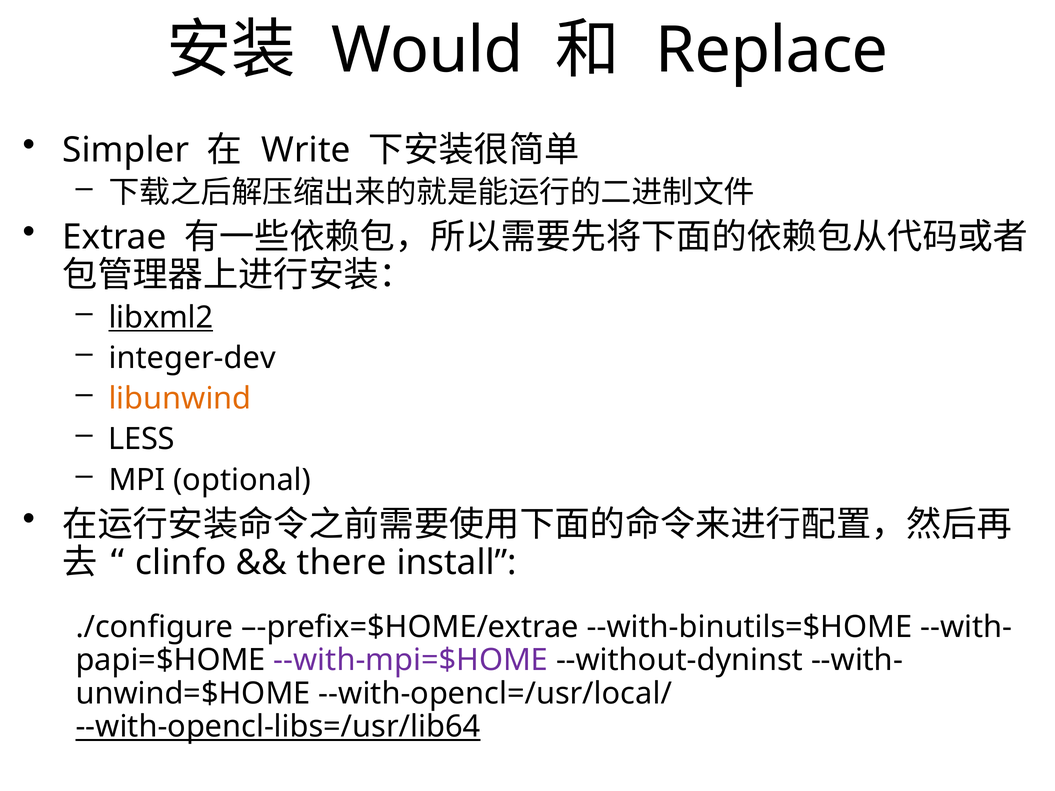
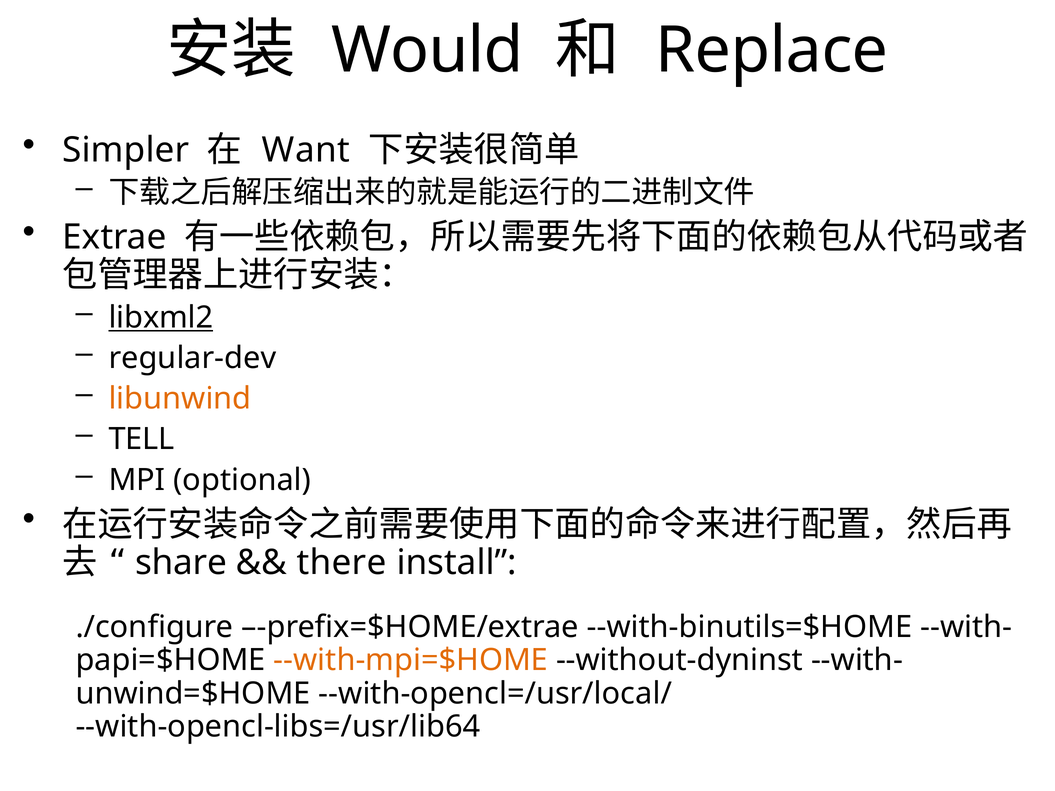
Write: Write -> Want (306, 150)
integer-dev: integer-dev -> regular-dev (192, 358)
LESS: LESS -> TELL (141, 439)
clinfo: clinfo -> share (181, 563)
--with-mpi=$HOME colour: purple -> orange (411, 660)
--with-opencl-libs=/usr/lib64 underline: present -> none (278, 727)
